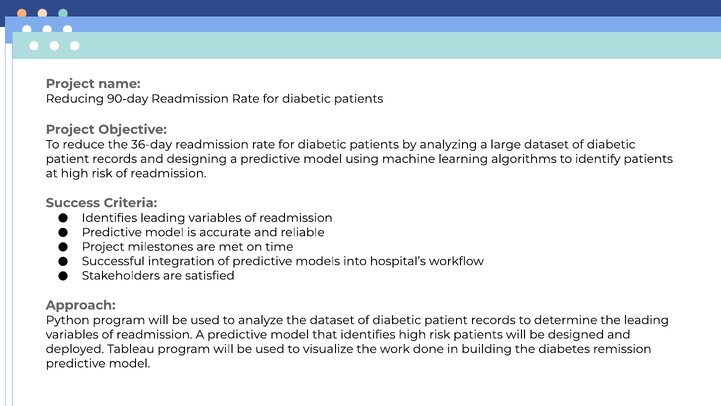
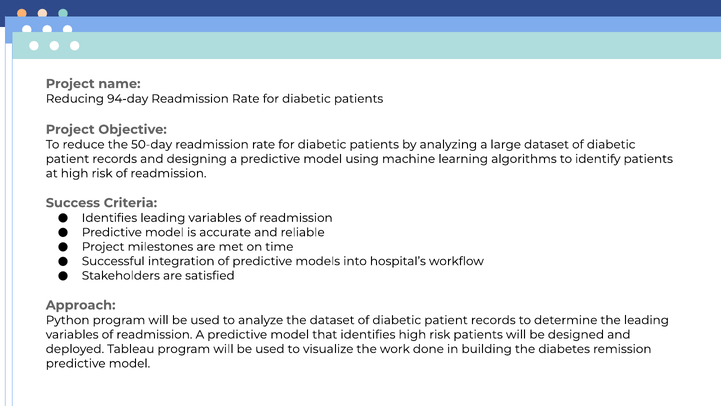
90-day: 90-day -> 94-day (128, 99)
36-day: 36-day -> 50-day (152, 144)
